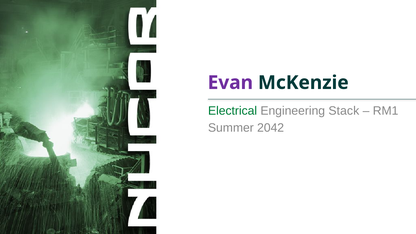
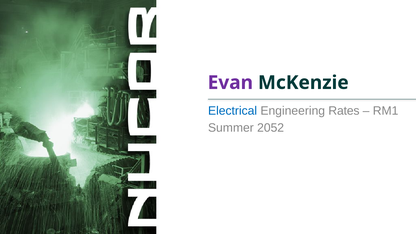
Electrical colour: green -> blue (233, 111)
Stack: Stack -> Rates (344, 111)
2042: 2042 -> 2052 (271, 128)
